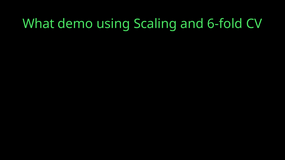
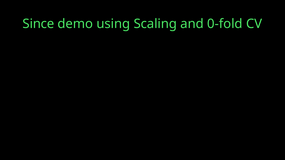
What: What -> Since (38, 24)
6-fold: 6-fold -> 0-fold (225, 24)
